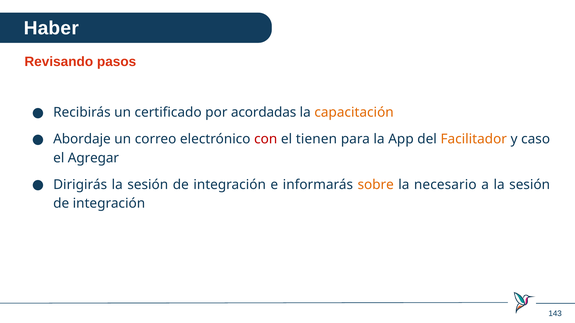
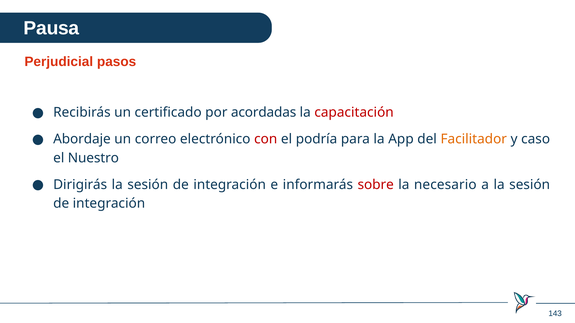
Haber: Haber -> Pausa (51, 28)
Revisando: Revisando -> Perjudicial (59, 62)
capacitación colour: orange -> red (354, 113)
tienen: tienen -> podría (317, 139)
Agregar: Agregar -> Nuestro (93, 158)
sobre colour: orange -> red (376, 185)
